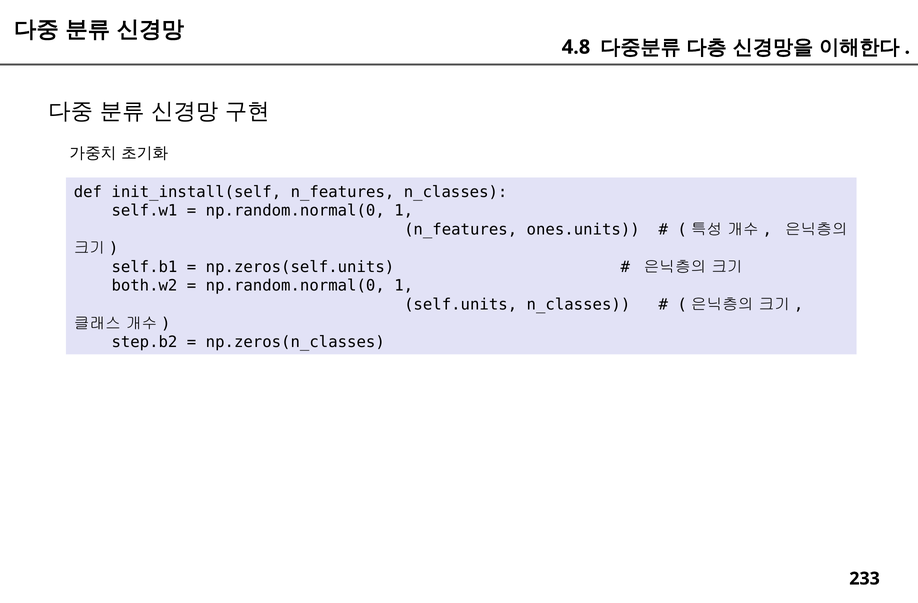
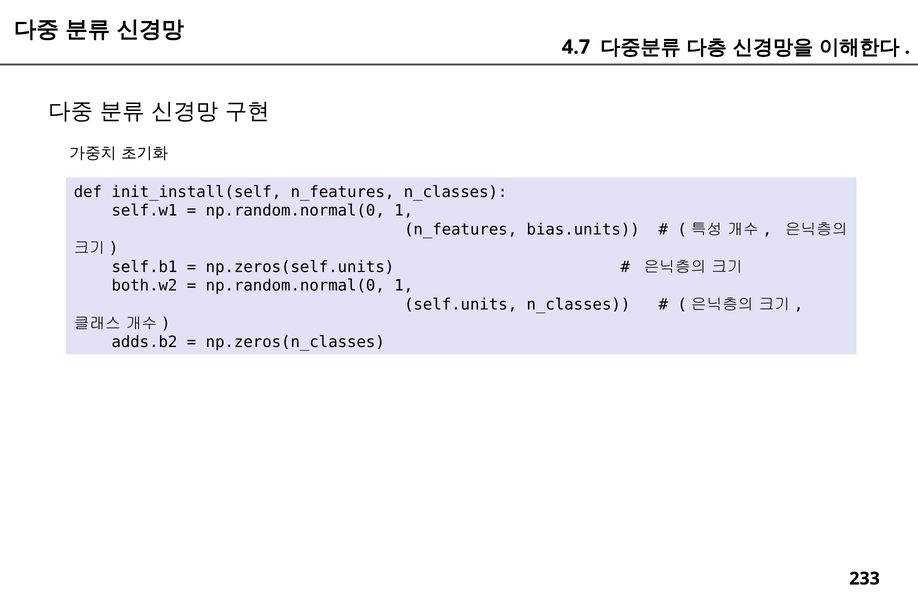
4.8: 4.8 -> 4.7 (576, 47)
ones.units: ones.units -> bias.units (583, 230)
step.b2: step.b2 -> adds.b2 (144, 342)
